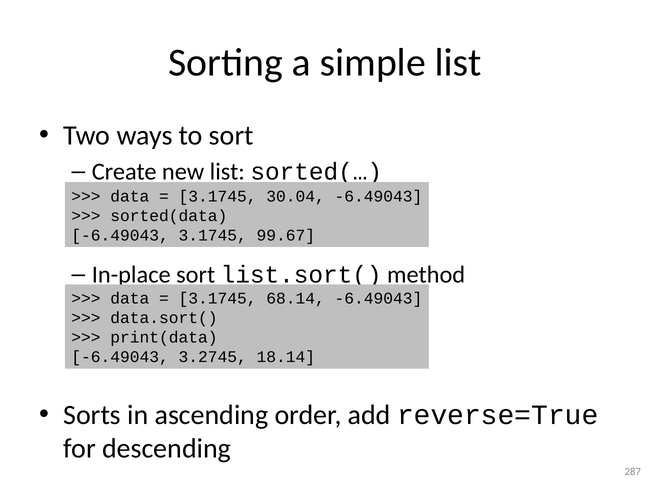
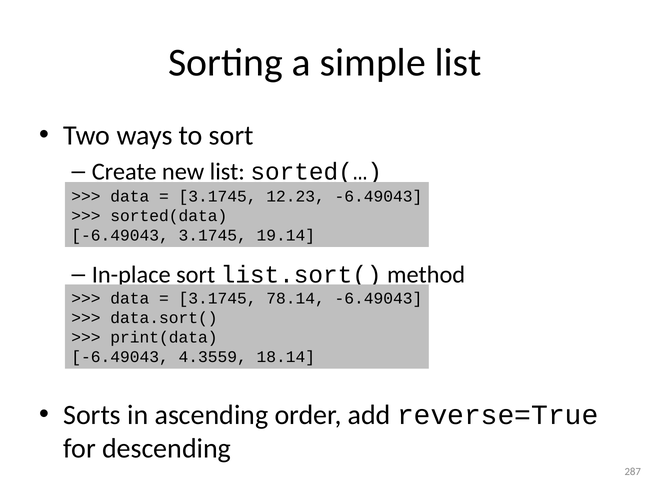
30.04: 30.04 -> 12.23 (296, 196)
99.67: 99.67 -> 19.14 (286, 235)
68.14: 68.14 -> 78.14 (296, 299)
3.2745: 3.2745 -> 4.3559 (213, 357)
